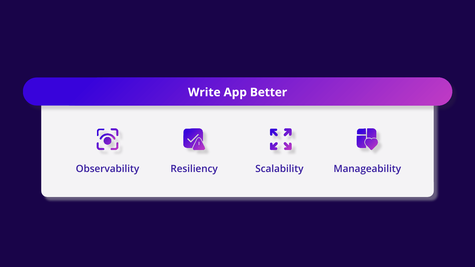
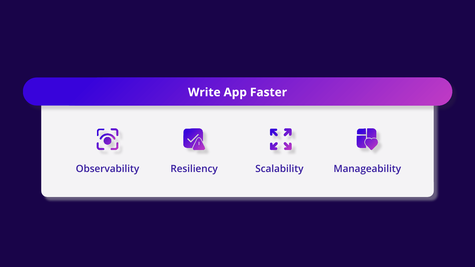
Better: Better -> Faster (269, 92)
